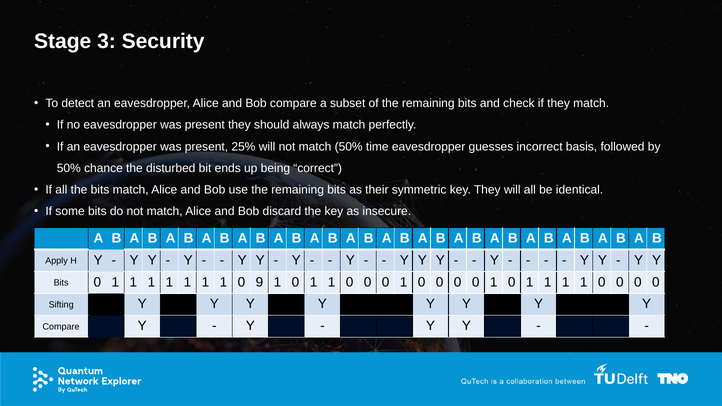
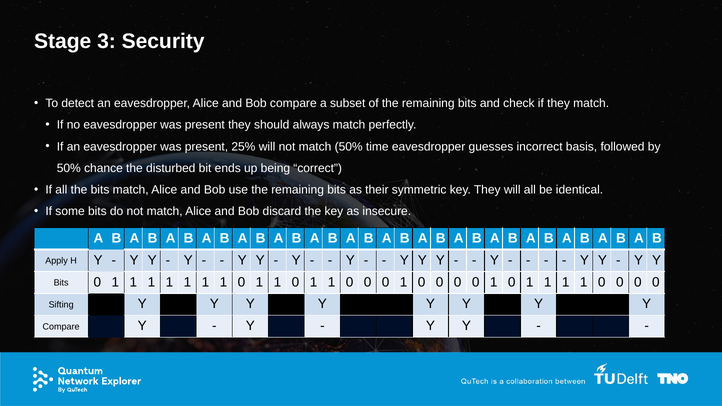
9: 9 -> 1 (259, 282)
